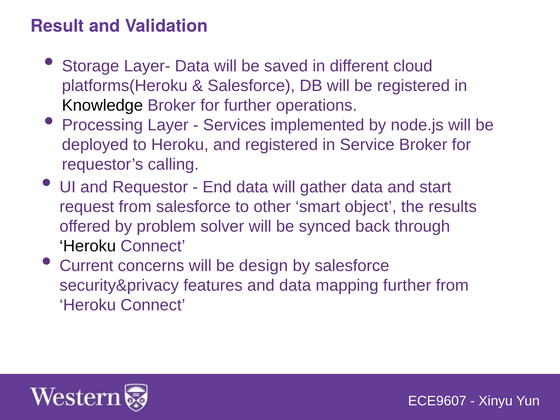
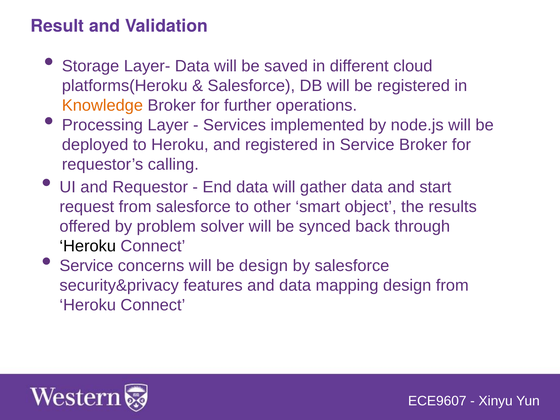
Knowledge colour: black -> orange (102, 105)
Current: Current -> Service (86, 266)
mapping further: further -> design (407, 285)
